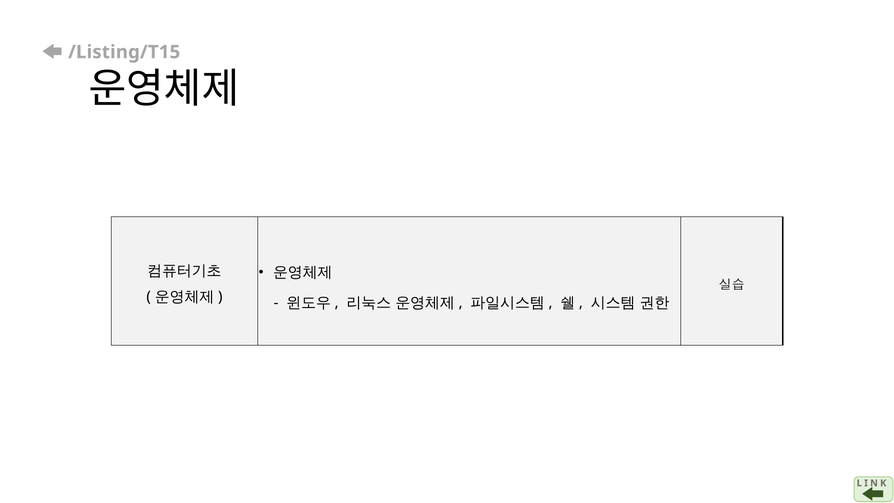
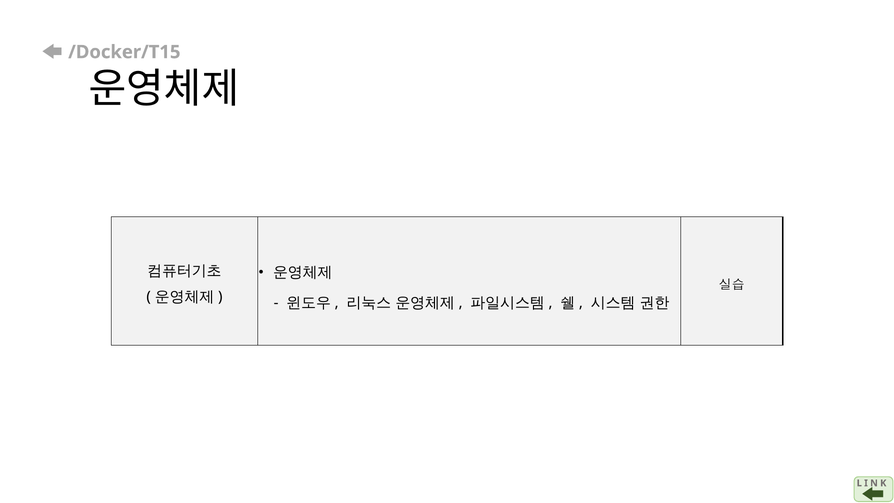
/Listing/T15: /Listing/T15 -> /Docker/T15 (124, 52)
